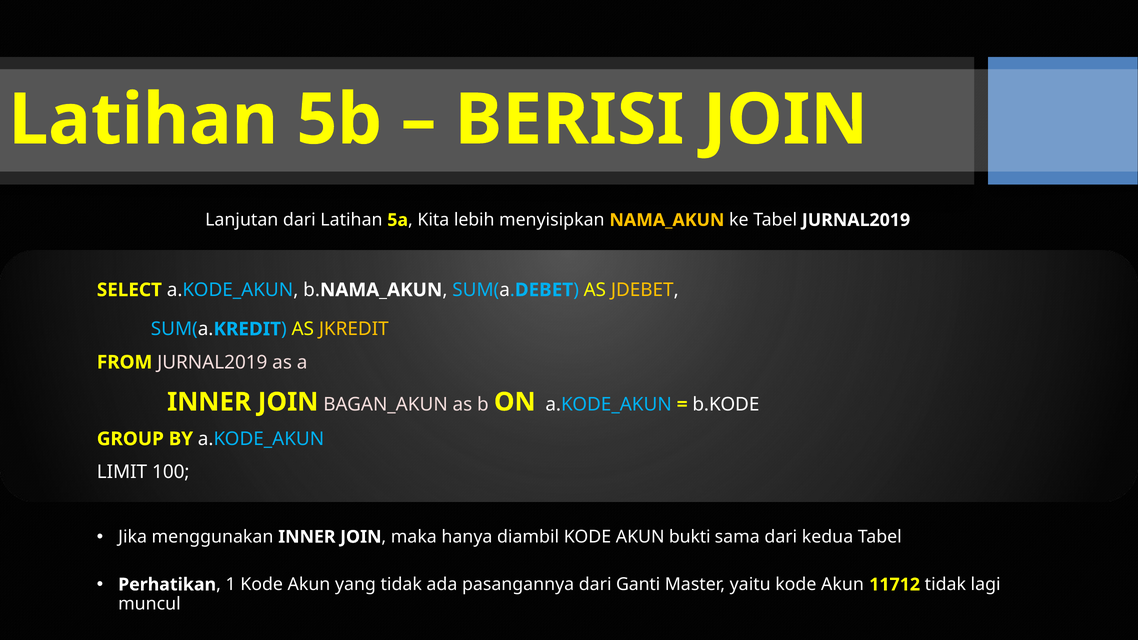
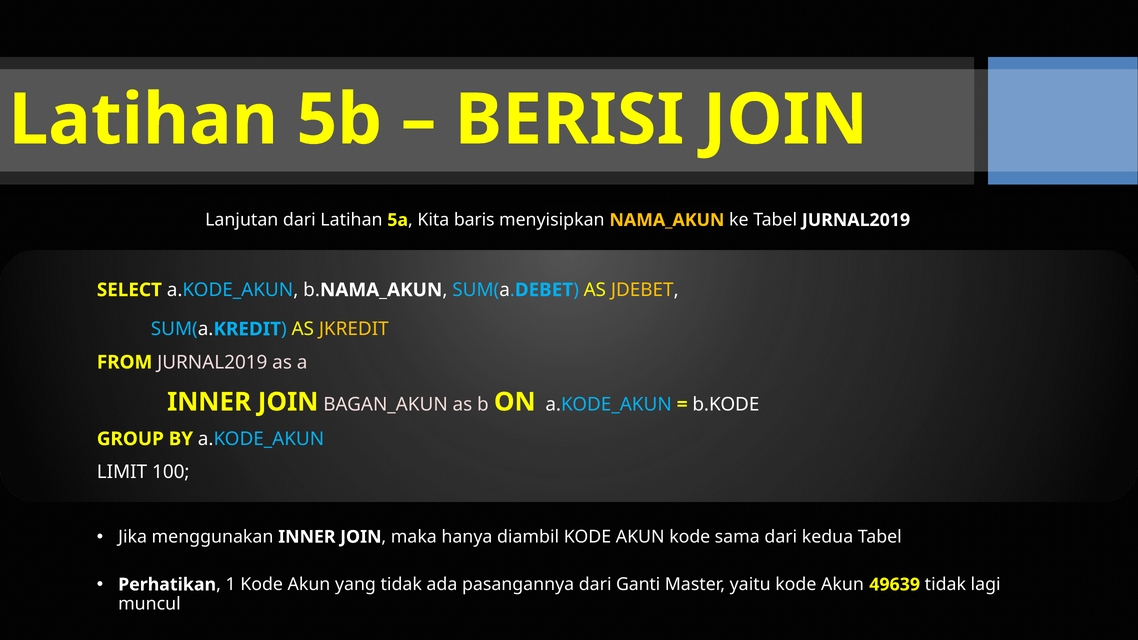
lebih: lebih -> baris (474, 220)
AKUN bukti: bukti -> kode (690, 537)
11712: 11712 -> 49639 (895, 585)
